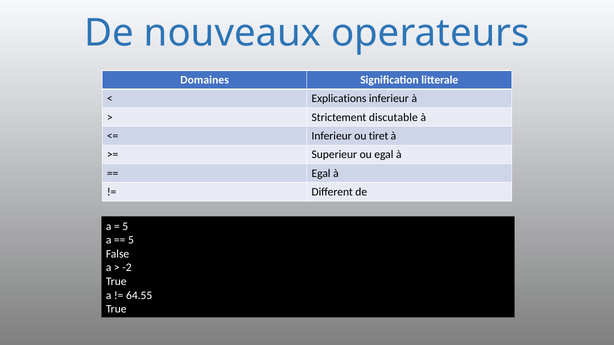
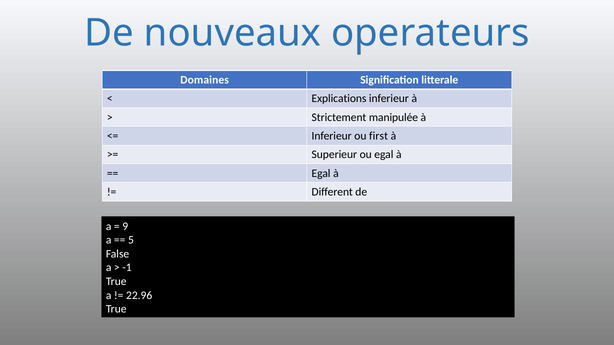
discutable: discutable -> manipulée (393, 117)
tiret: tiret -> first (379, 136)
5: 5 -> 9 (125, 226)
-2: -2 -> -1 (127, 268)
64.55: 64.55 -> 22.96 (139, 296)
